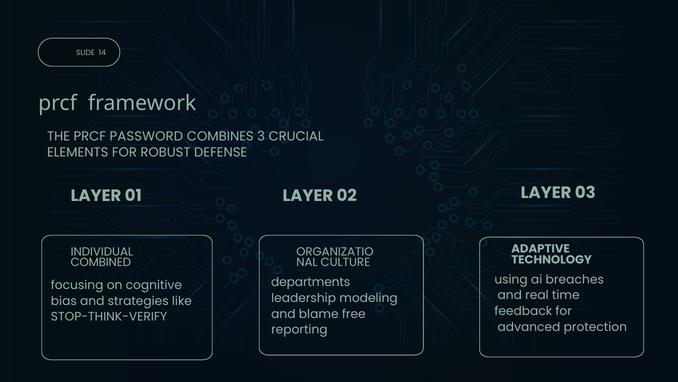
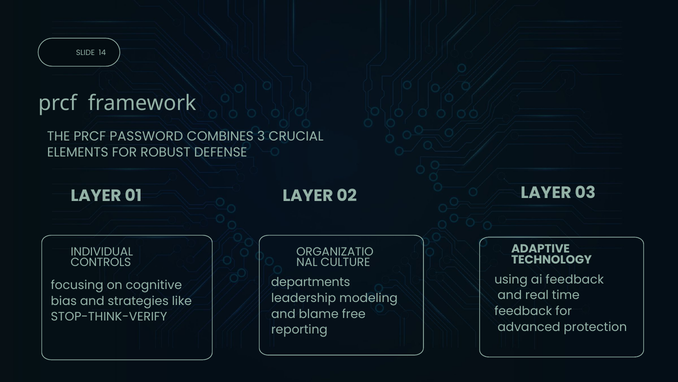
COMBINED: COMBINED -> CONTROLS (101, 262)
ai breaches: breaches -> feedback (575, 279)
